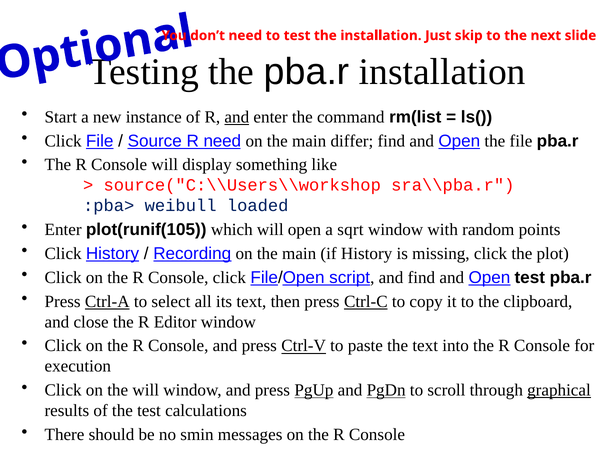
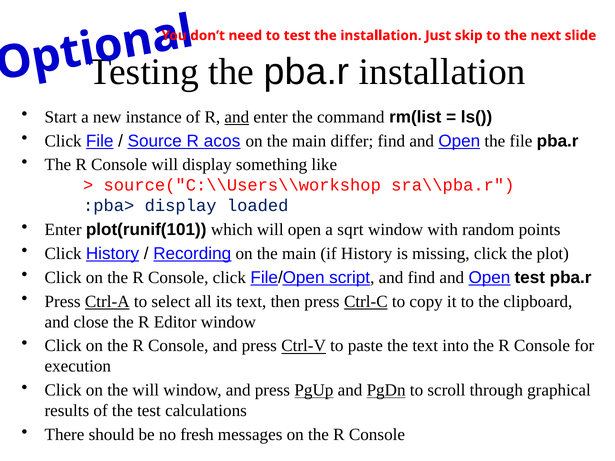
R need: need -> acos (222, 141)
:pba> weibull: weibull -> display (181, 206)
plot(runif(105: plot(runif(105 -> plot(runif(101 (146, 230)
graphical underline: present -> none (559, 390)
smin: smin -> fresh (197, 435)
